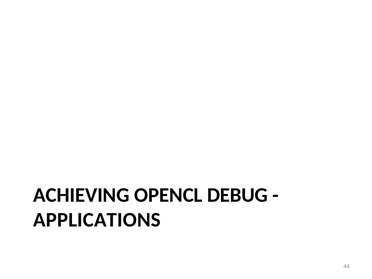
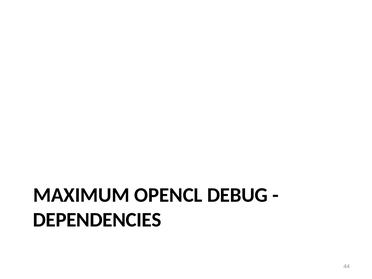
ACHIEVING: ACHIEVING -> MAXIMUM (81, 195)
APPLICATIONS: APPLICATIONS -> DEPENDENCIES (97, 220)
